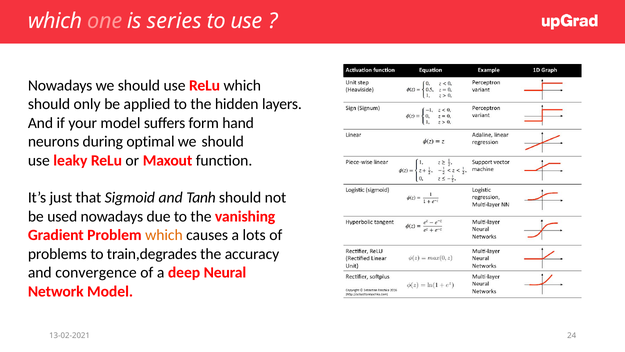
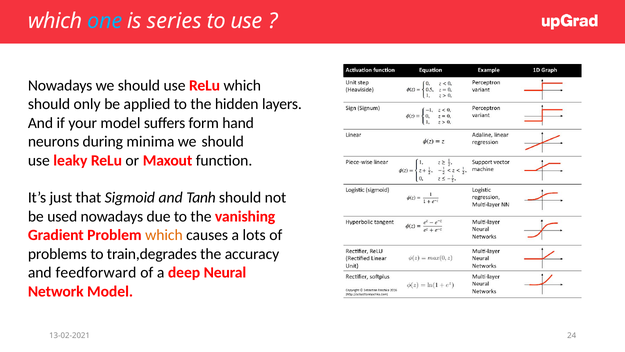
one colour: pink -> light blue (105, 21)
optimal: optimal -> minima (150, 142)
convergence: convergence -> feedforward (96, 273)
